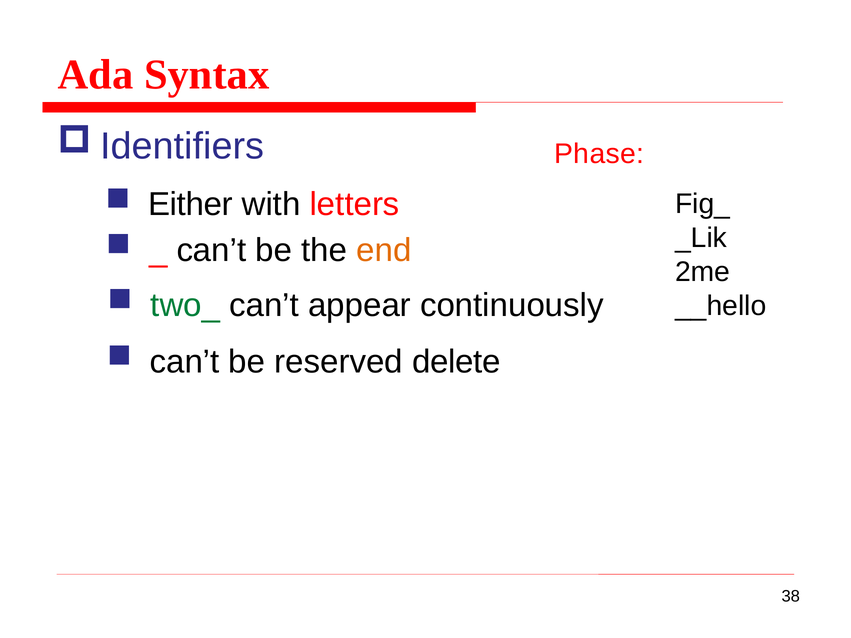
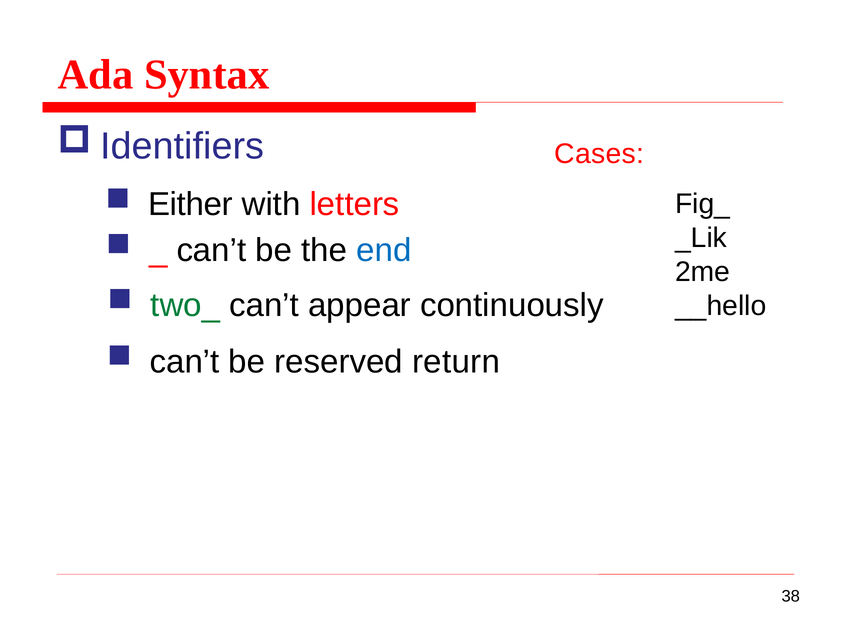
Phase: Phase -> Cases (599, 154)
end colour: orange -> blue (384, 250)
delete: delete -> return (456, 362)
